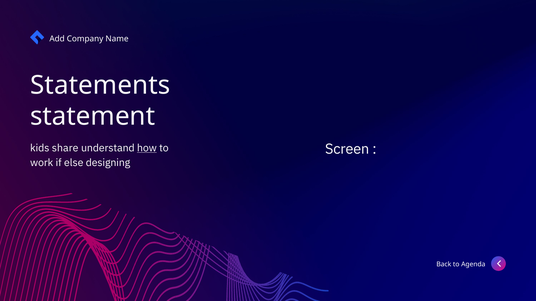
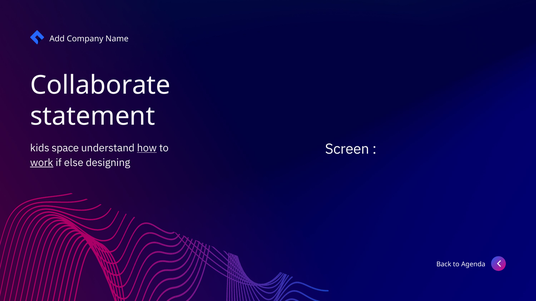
Statements: Statements -> Collaborate (100, 85)
share: share -> space (65, 148)
work underline: none -> present (42, 163)
